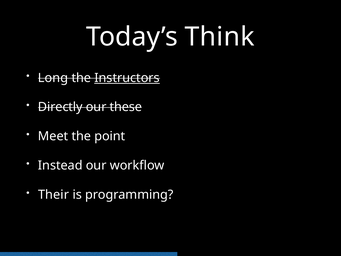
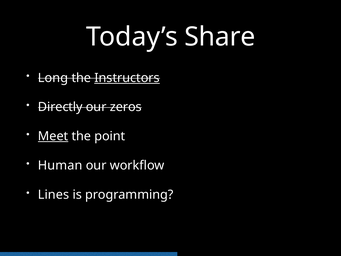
Think: Think -> Share (220, 37)
these: these -> zeros (126, 107)
Meet underline: none -> present (53, 136)
Instead: Instead -> Human (60, 165)
Their: Their -> Lines (54, 195)
